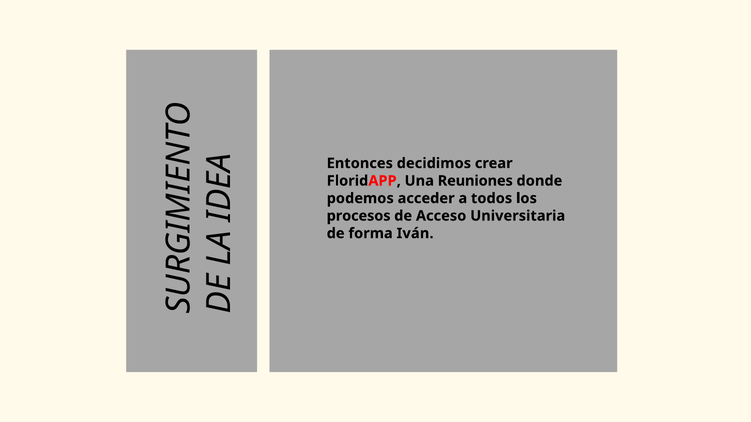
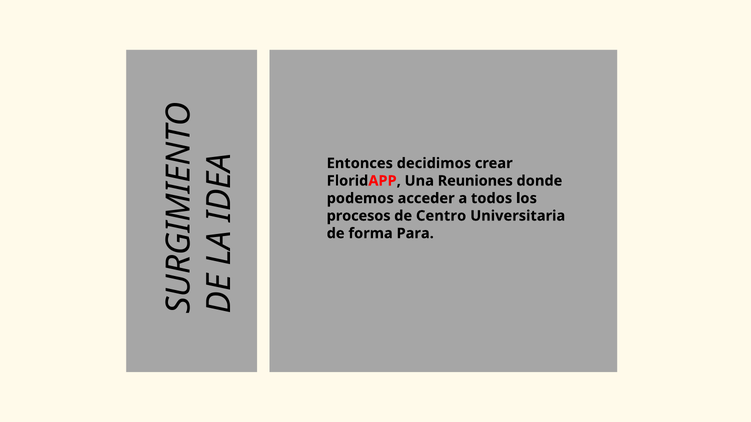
Acceso: Acceso -> Centro (441, 216)
Iván: Iván -> Para (415, 234)
